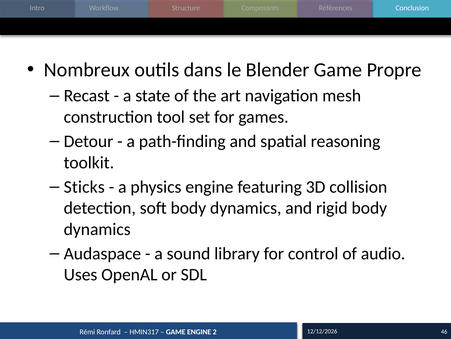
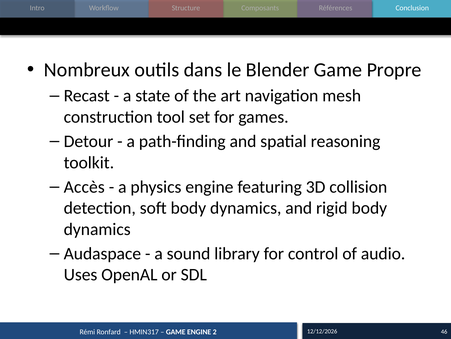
Sticks: Sticks -> Accès (84, 187)
